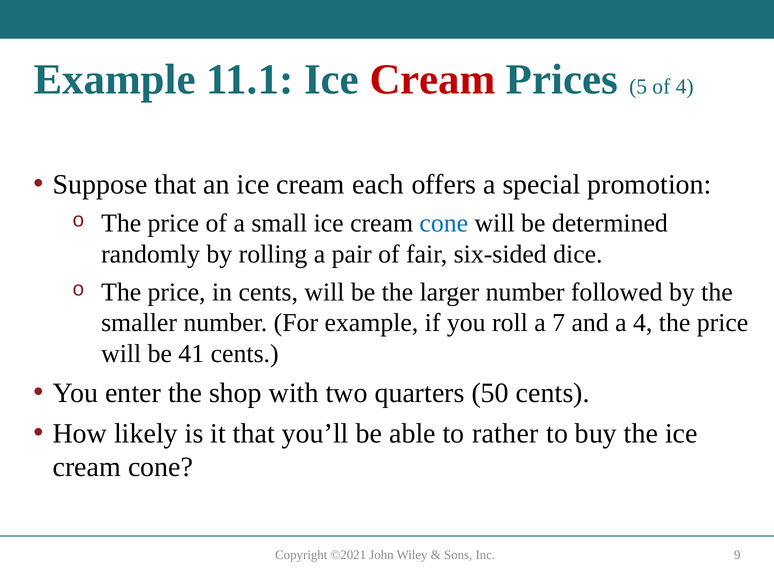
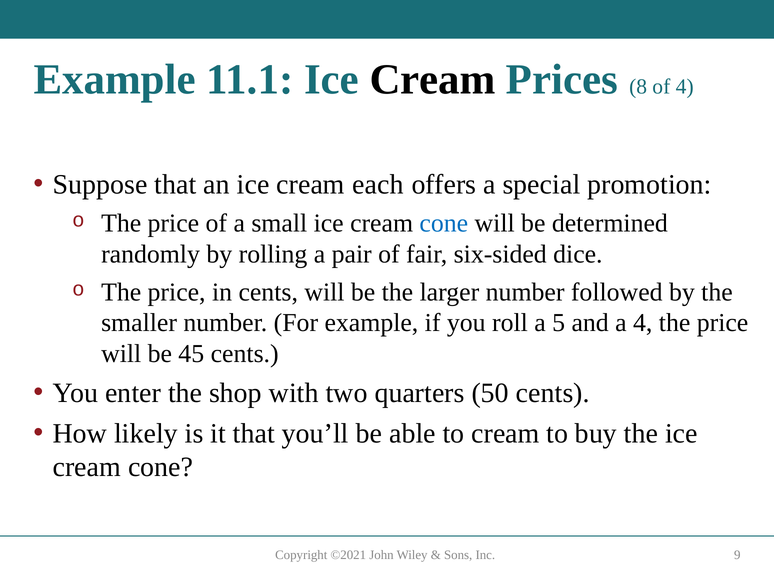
Cream colour: red -> black (432, 79)
5: 5 -> 8 (638, 86)
7: 7 -> 5 (559, 323)
41: 41 -> 45 (191, 354)
to rather: rather -> cream (505, 433)
